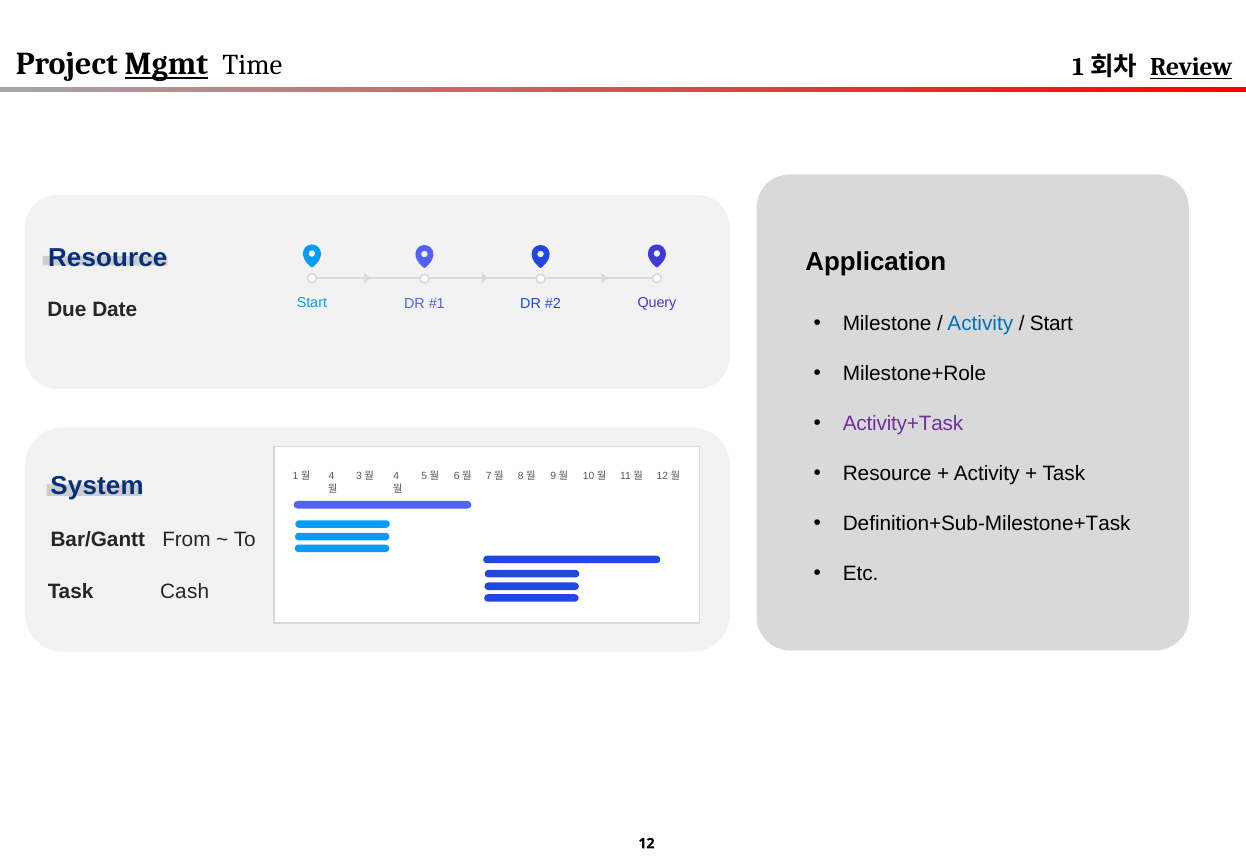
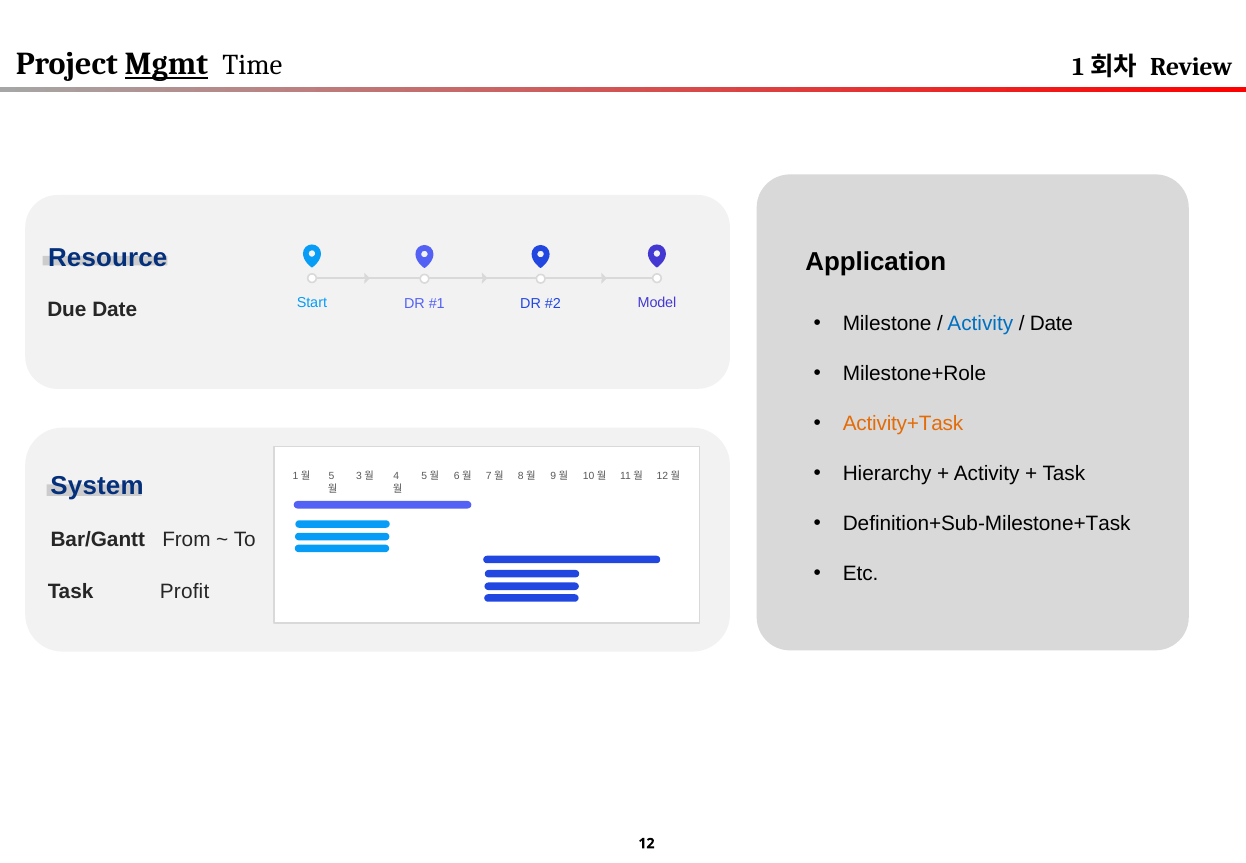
Review underline: present -> none (1191, 67)
Query: Query -> Model (657, 303)
Start: Start -> Date (1051, 324)
Activity+Task colour: purple -> orange (903, 424)
Resource: Resource -> Hierarchy (887, 473)
4: 4 -> 5 (331, 476)
Cash: Cash -> Profit (185, 591)
